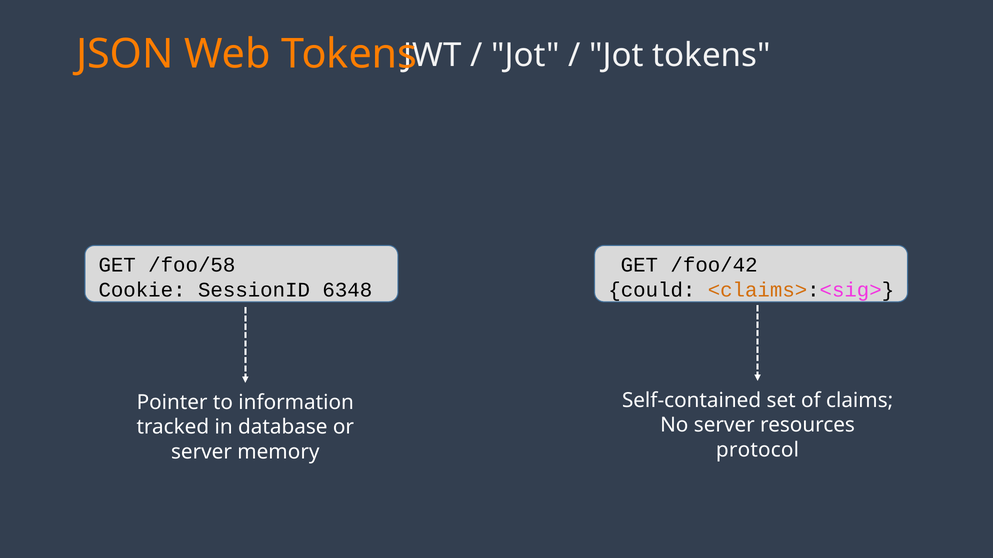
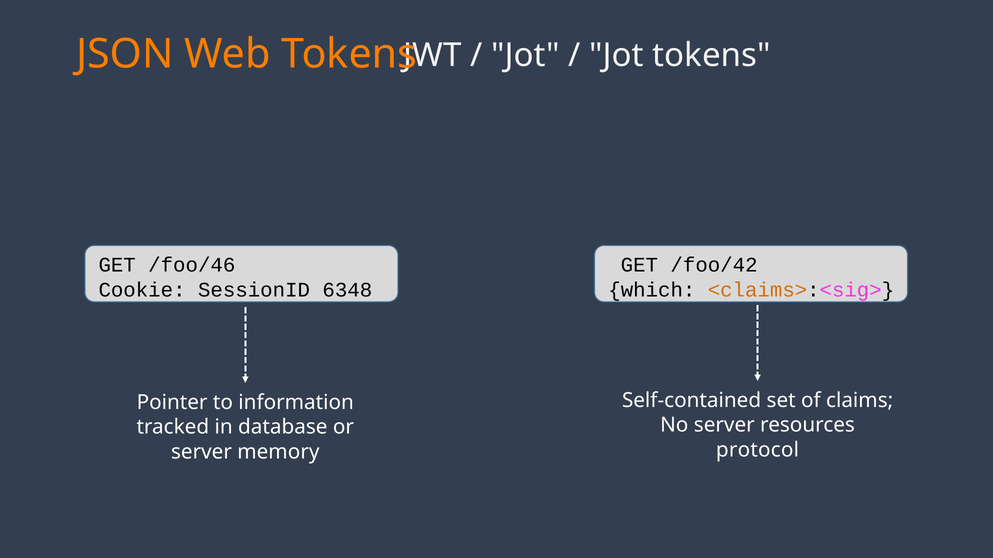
/foo/58: /foo/58 -> /foo/46 (192, 265)
could: could -> which (652, 290)
